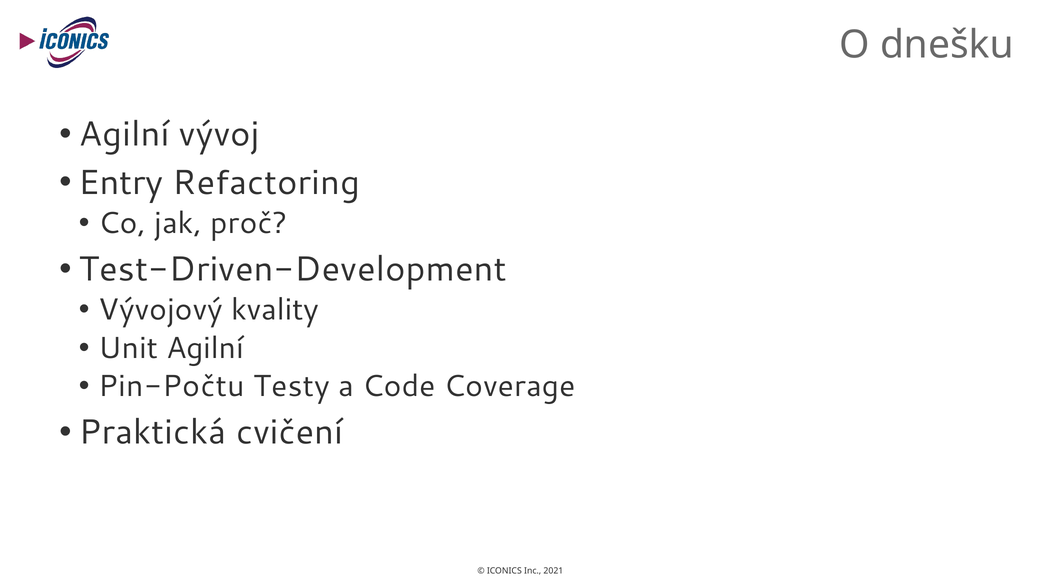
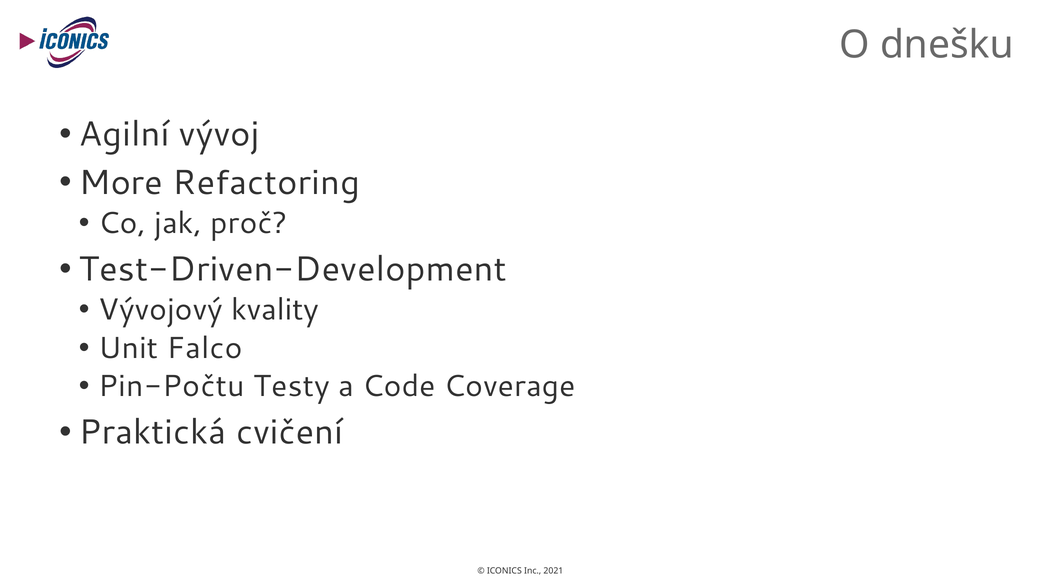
Entry: Entry -> More (121, 183)
Unit Agilní: Agilní -> Falco (205, 348)
